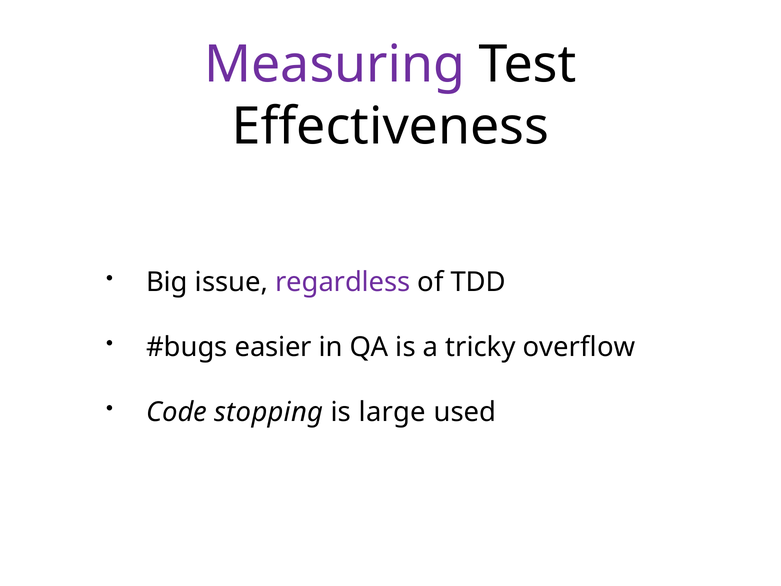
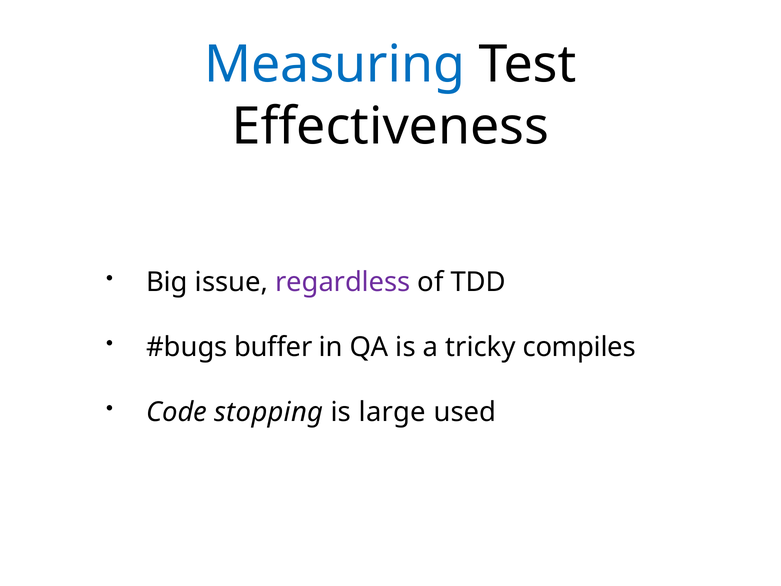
Measuring colour: purple -> blue (335, 64)
easier: easier -> buffer (273, 347)
overflow: overflow -> compiles (579, 347)
